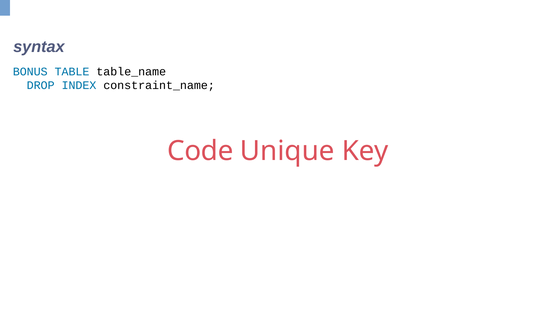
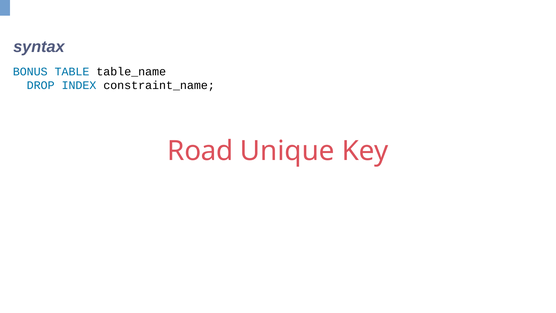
Code: Code -> Road (200, 151)
